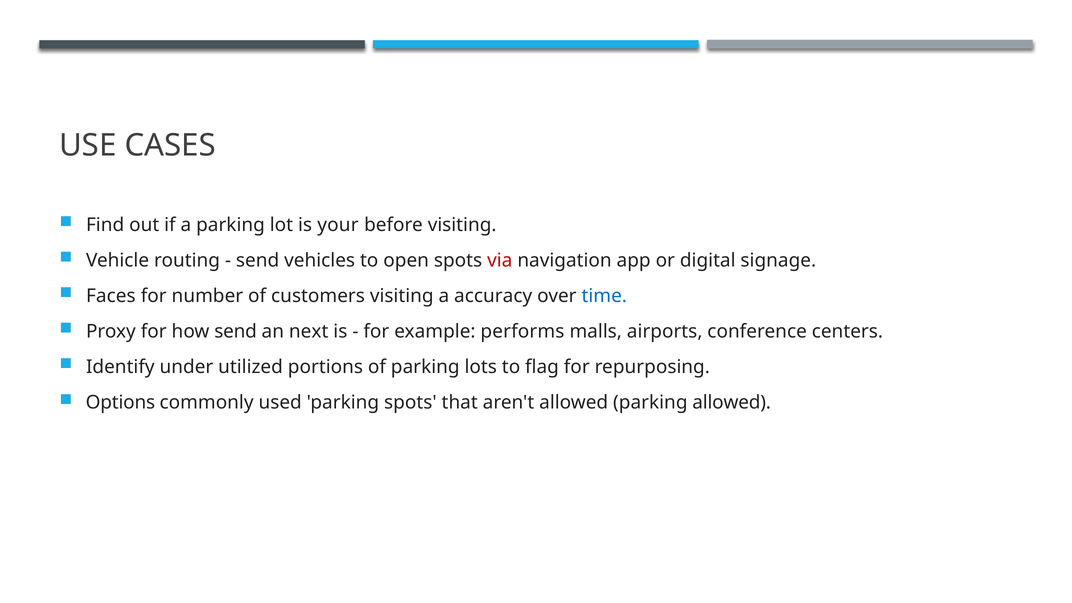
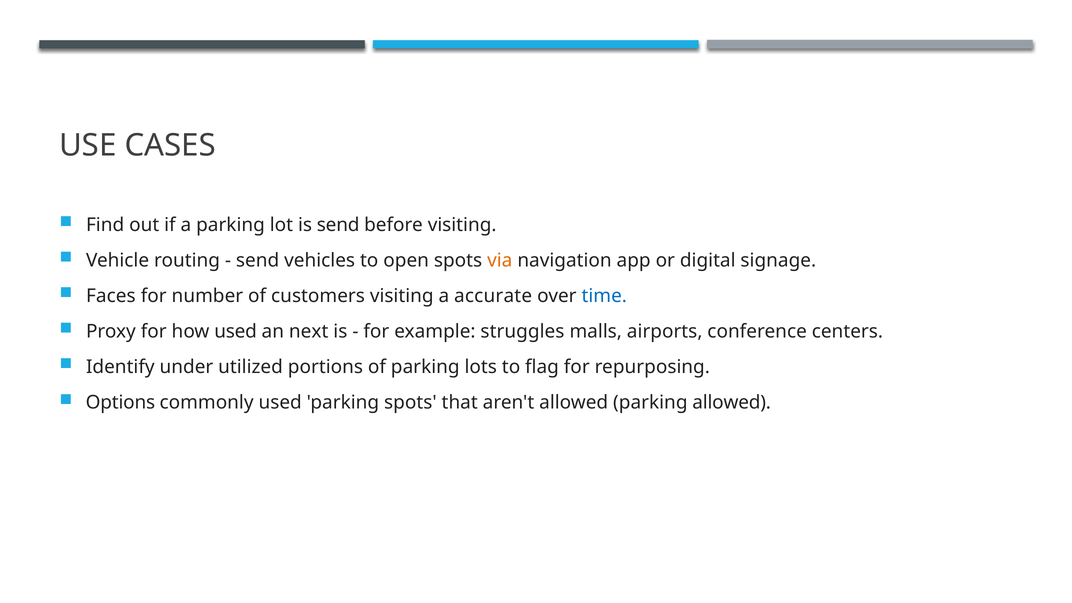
is your: your -> send (338, 225)
via colour: red -> orange (500, 260)
accuracy: accuracy -> accurate (493, 296)
how send: send -> used (236, 332)
performs: performs -> struggles (522, 332)
